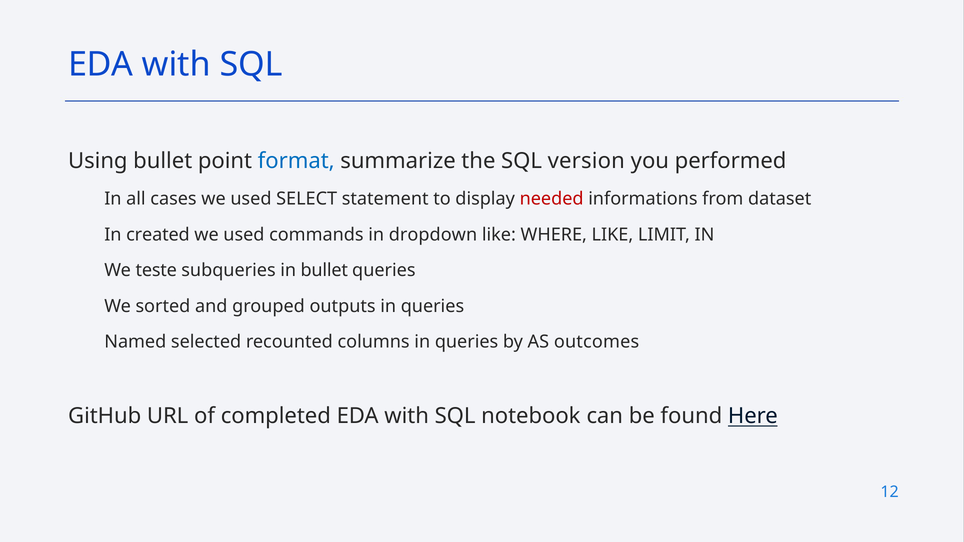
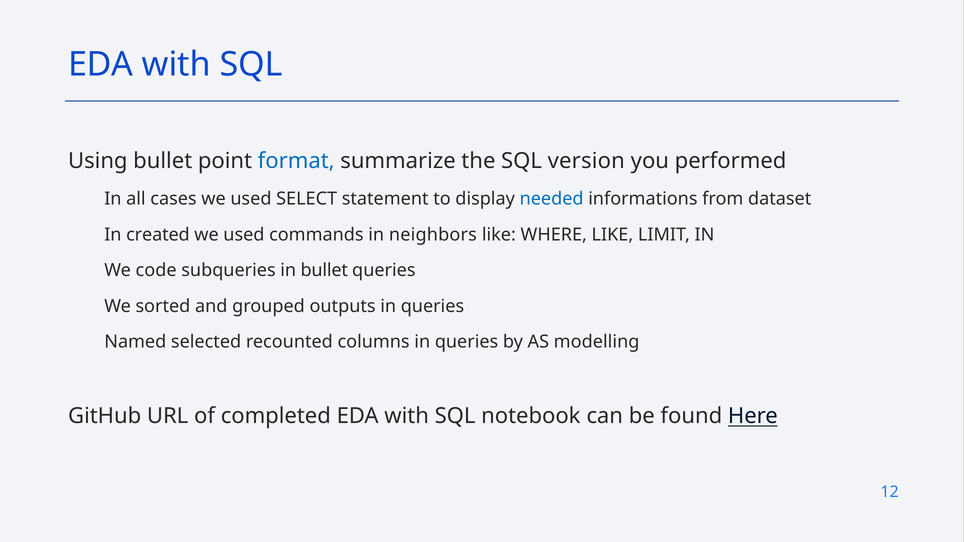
needed colour: red -> blue (552, 199)
dropdown: dropdown -> neighbors (433, 235)
teste: teste -> code (156, 271)
outcomes: outcomes -> modelling (597, 342)
